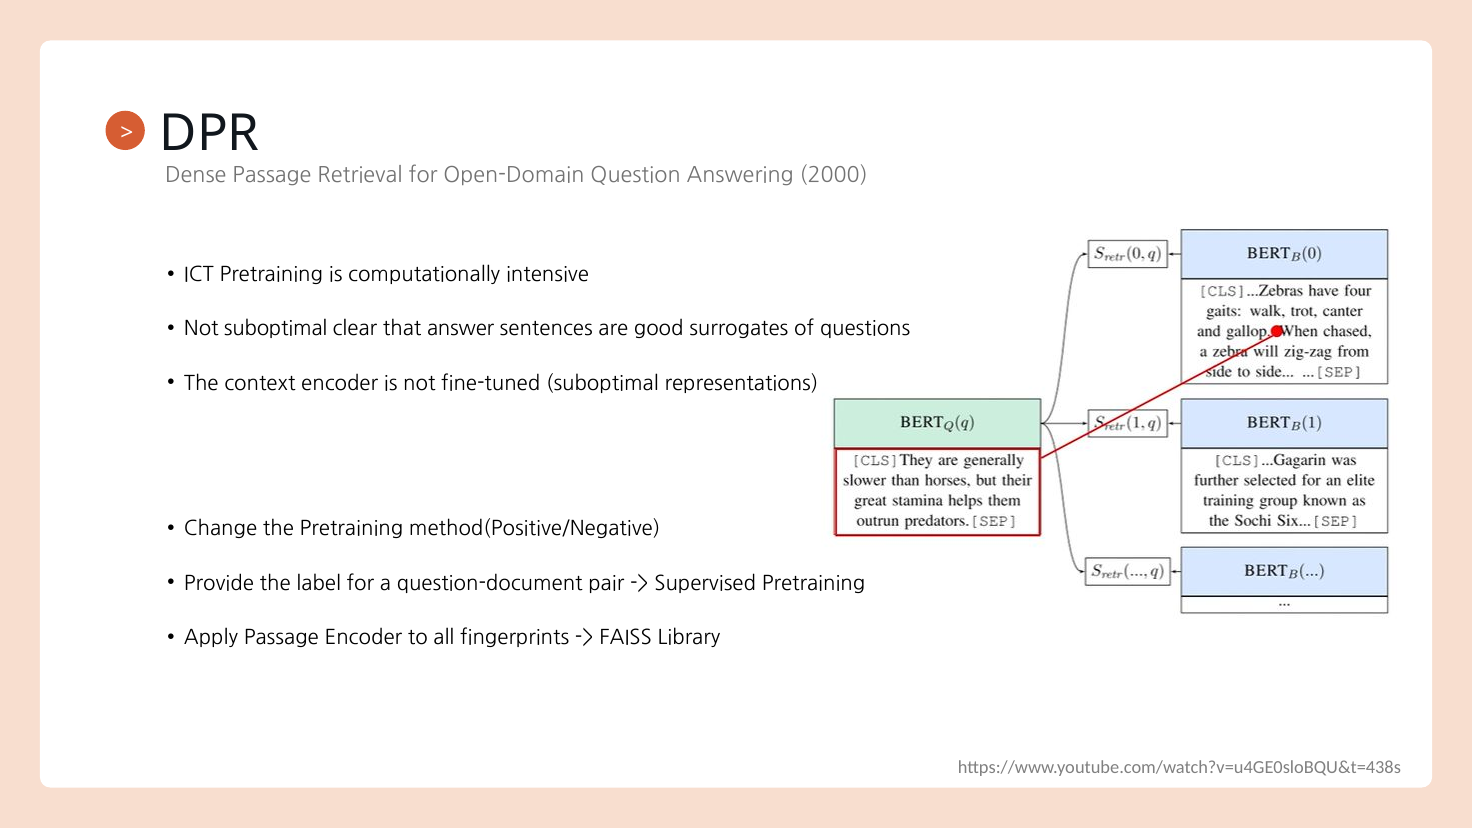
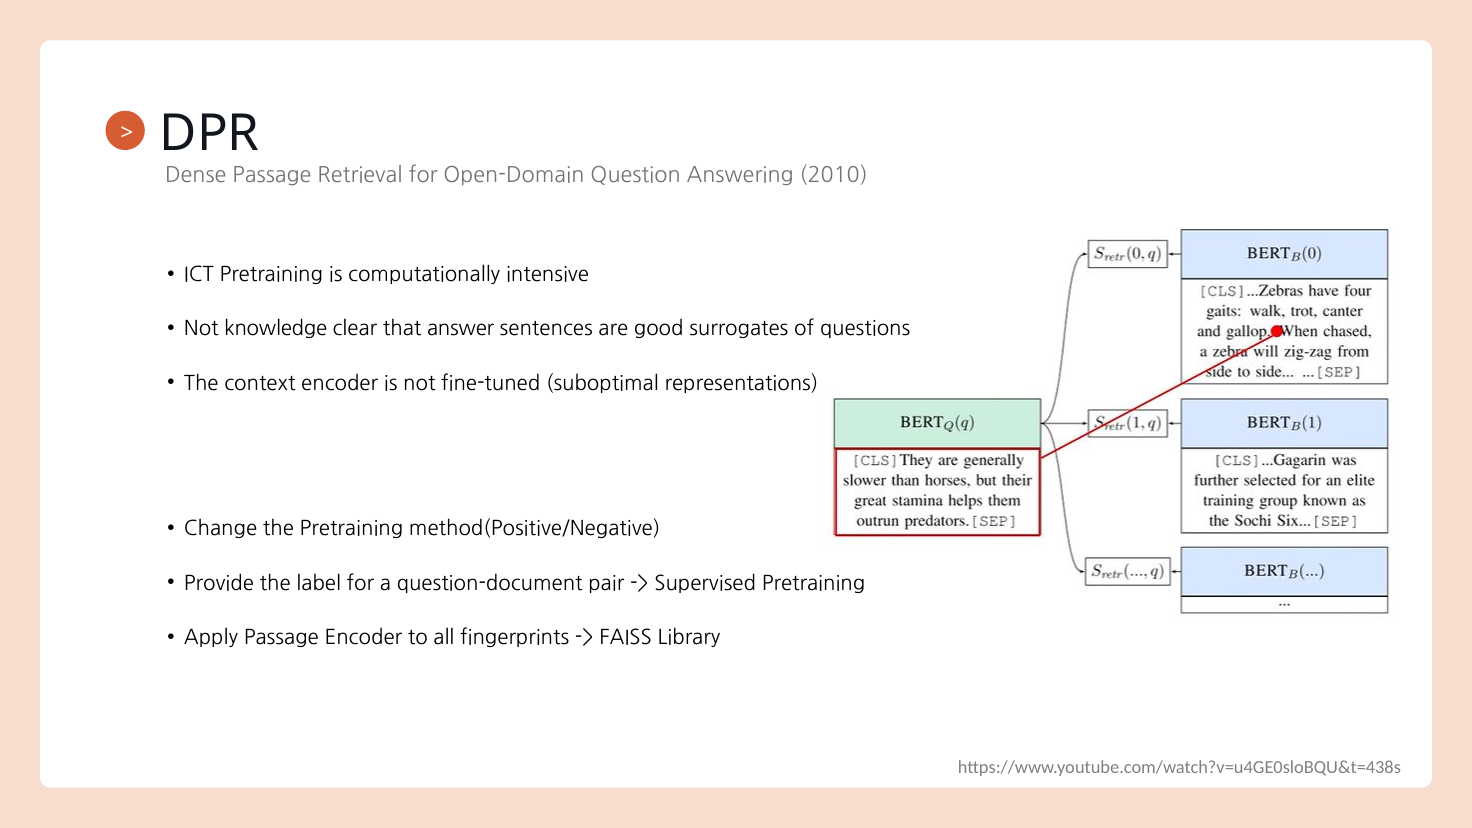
2000: 2000 -> 2010 (834, 176)
Not suboptimal: suboptimal -> knowledge (276, 329)
